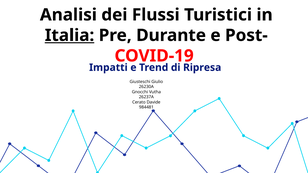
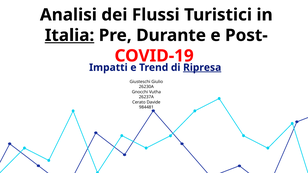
Ripresa underline: none -> present (202, 68)
